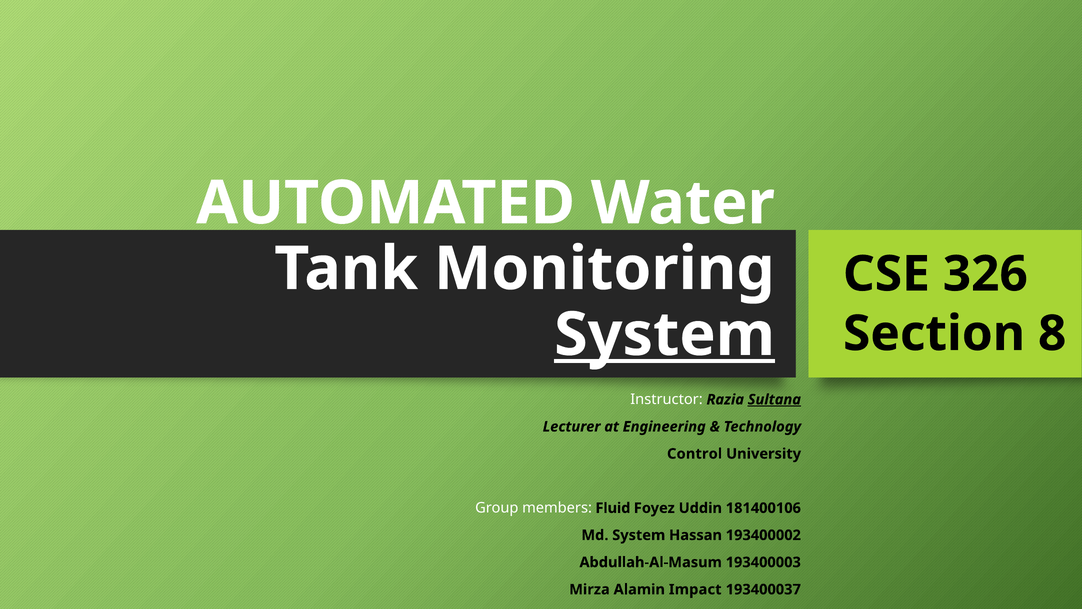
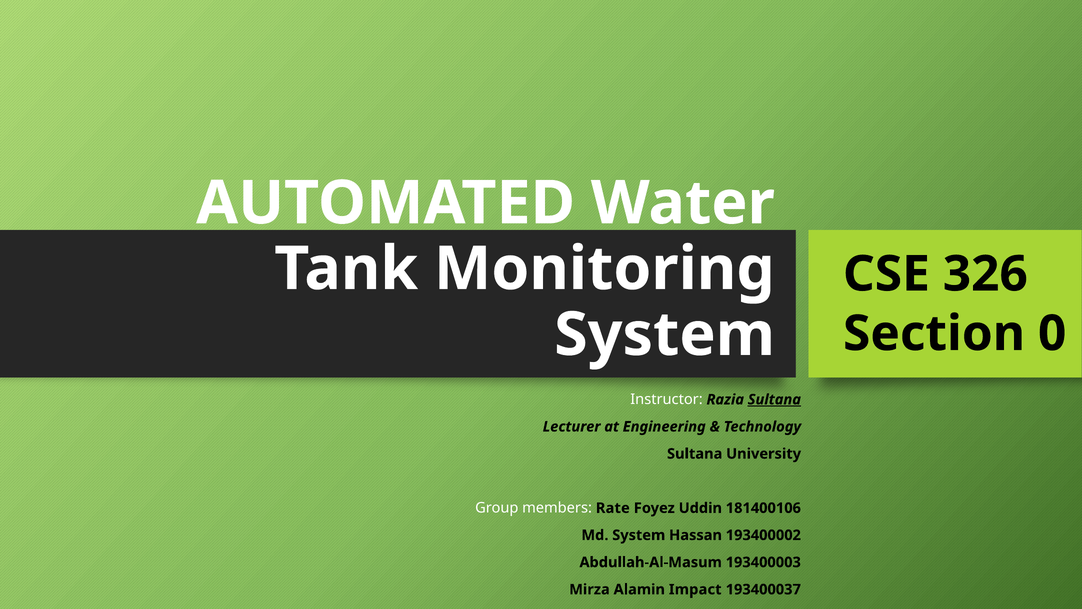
System underline: present -> none (665, 335)
8: 8 -> 0 (1052, 333)
Control: Control -> Sultana (695, 454)
Fluid: Fluid -> Rate (613, 508)
